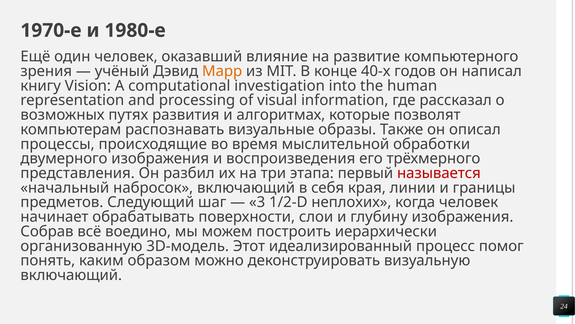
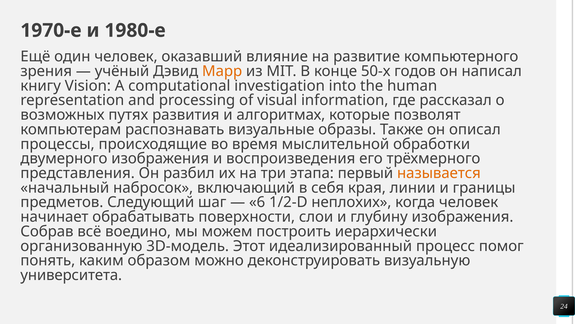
40-х: 40-х -> 50-х (376, 71)
называется colour: red -> orange (439, 173)
3: 3 -> 6 (257, 202)
включающий: включающий -> университета (71, 275)
